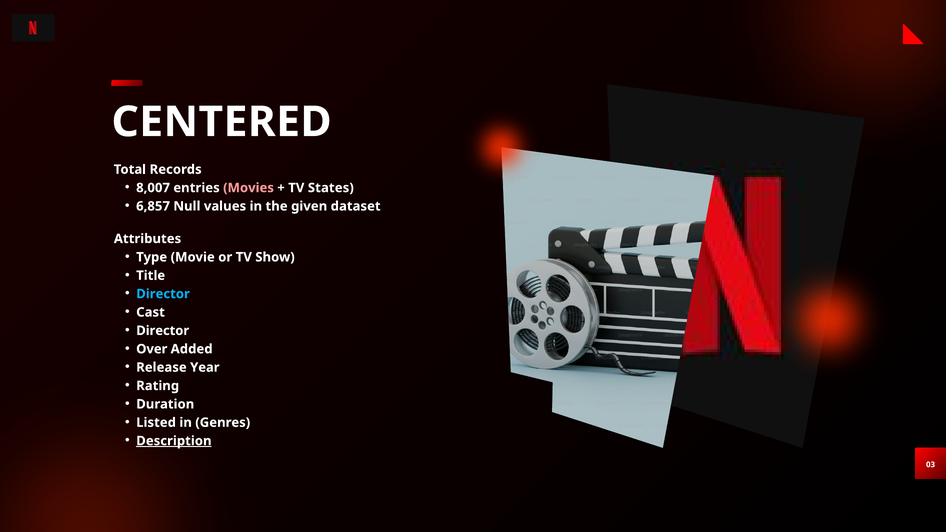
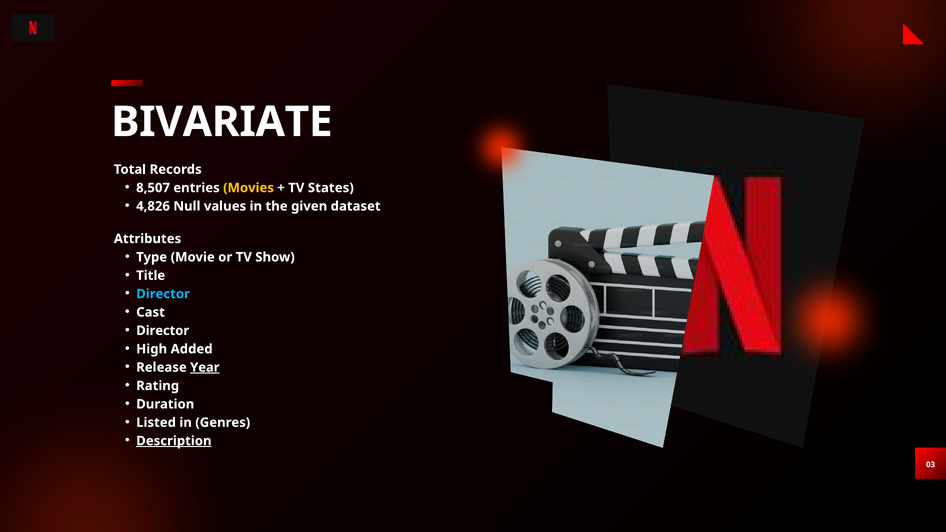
CENTERED: CENTERED -> BIVARIATE (222, 122)
8,007: 8,007 -> 8,507 (153, 188)
Movies colour: pink -> yellow (249, 188)
6,857: 6,857 -> 4,826 (153, 206)
Over: Over -> High (152, 349)
Year underline: none -> present (205, 367)
